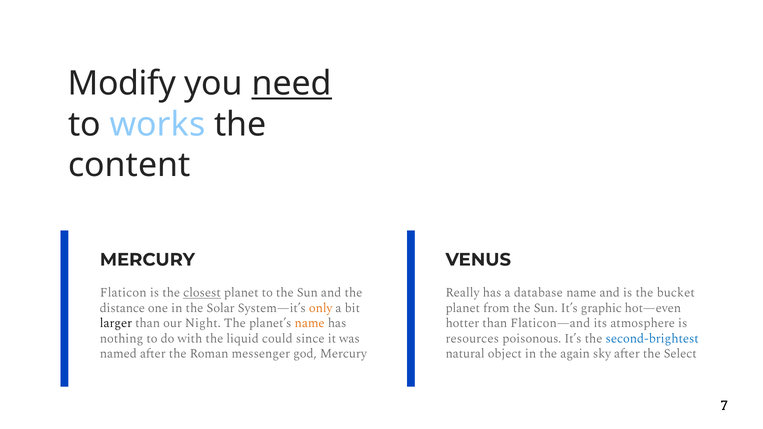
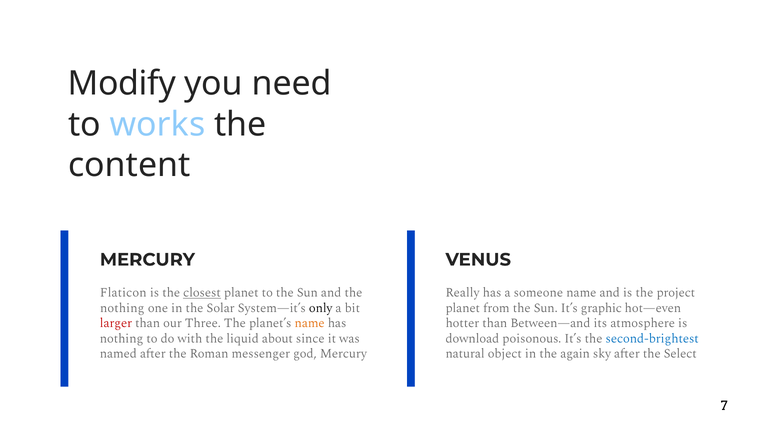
need underline: present -> none (292, 84)
database: database -> someone (538, 293)
bucket: bucket -> project (676, 293)
distance: distance -> nothing (122, 308)
only colour: orange -> black (321, 308)
larger colour: black -> red (116, 323)
Night: Night -> Three (203, 323)
Flaticon—and: Flaticon—and -> Between—and (550, 323)
could: could -> about (277, 339)
resources: resources -> download (472, 339)
